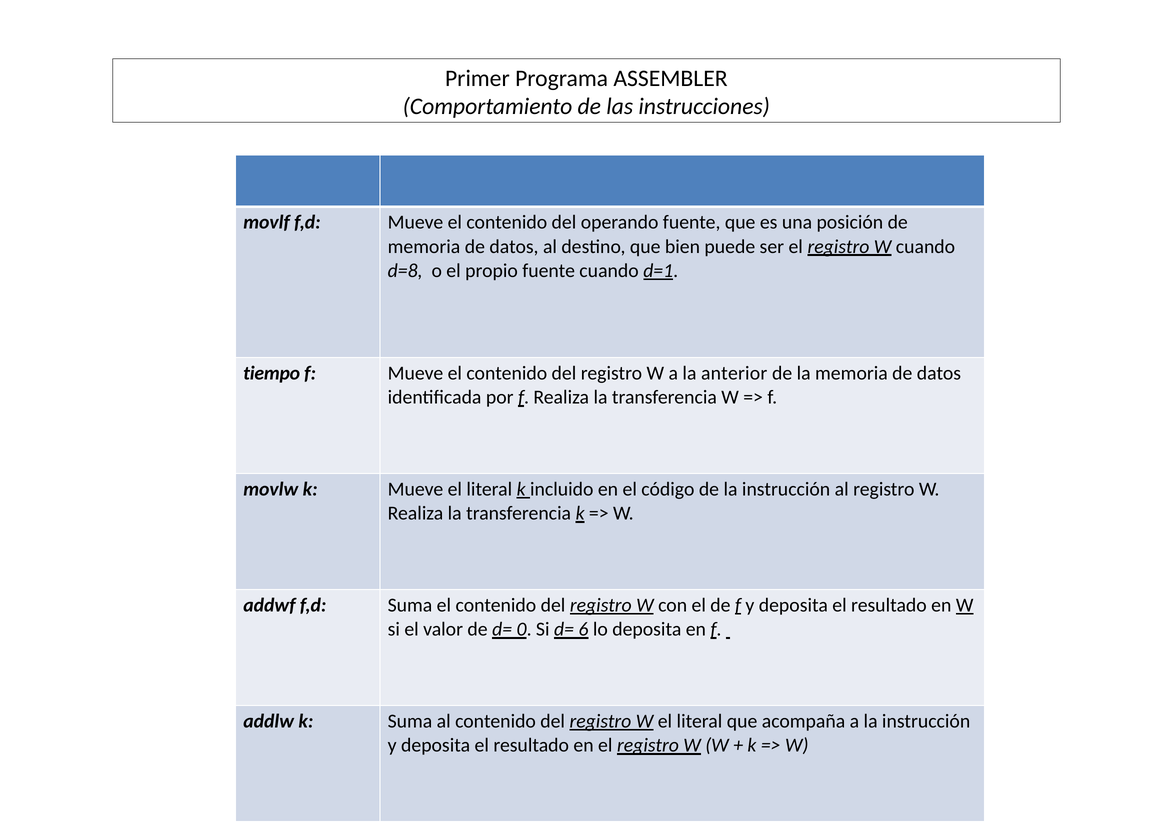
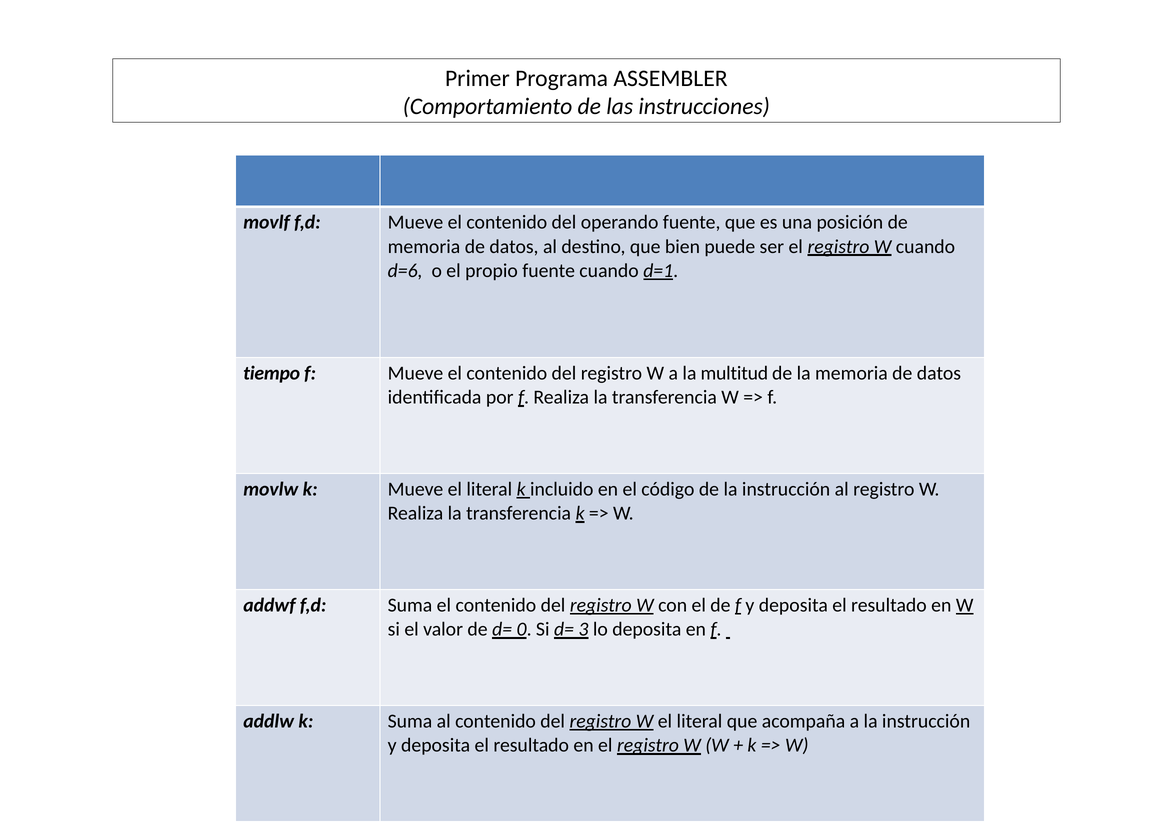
d=8: d=8 -> d=6 (405, 271)
anterior: anterior -> multitud (734, 373)
6: 6 -> 3 (583, 629)
